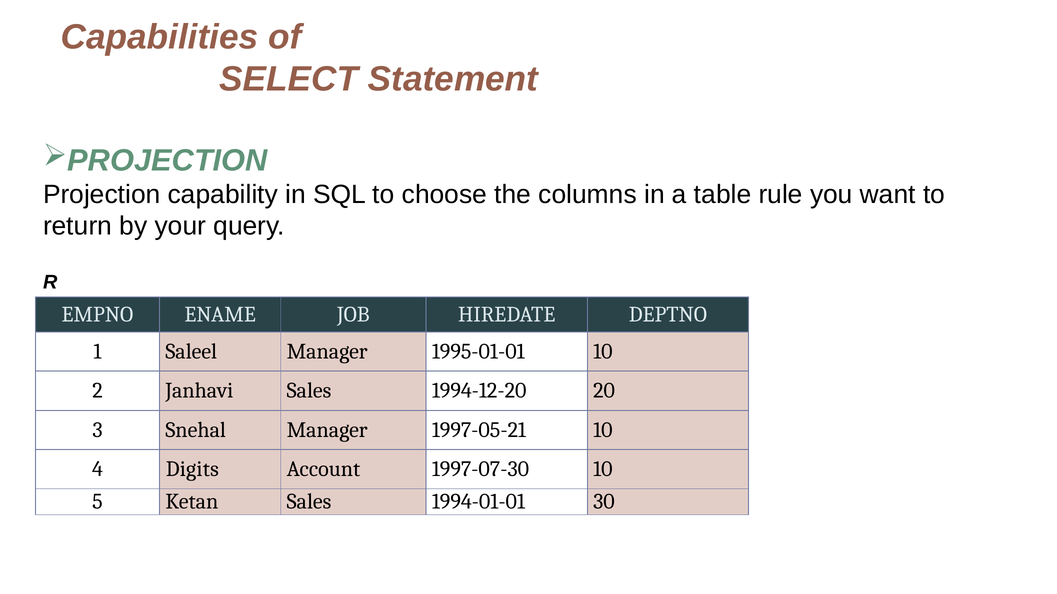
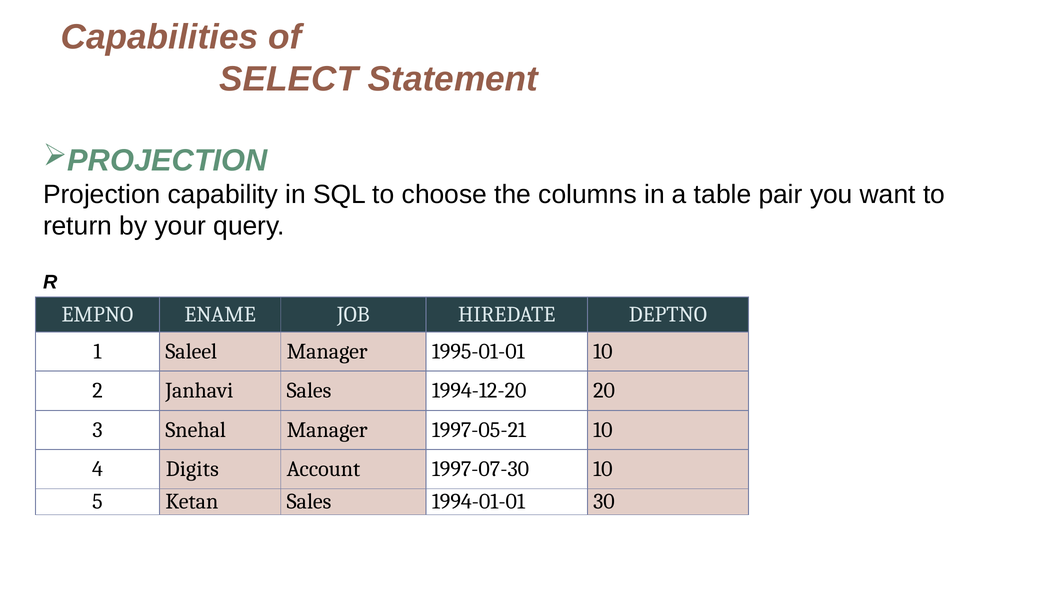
rule: rule -> pair (781, 195)
